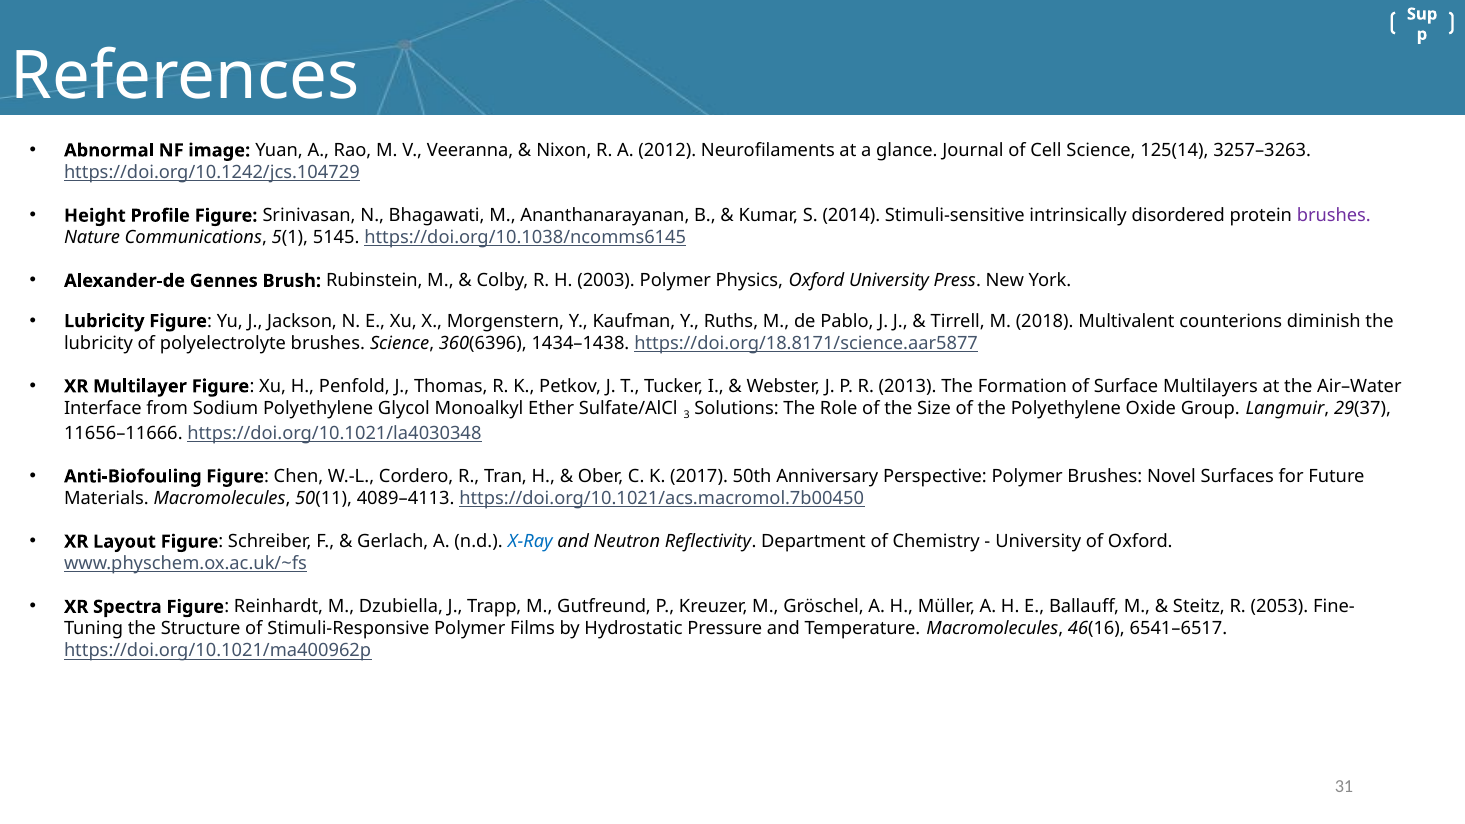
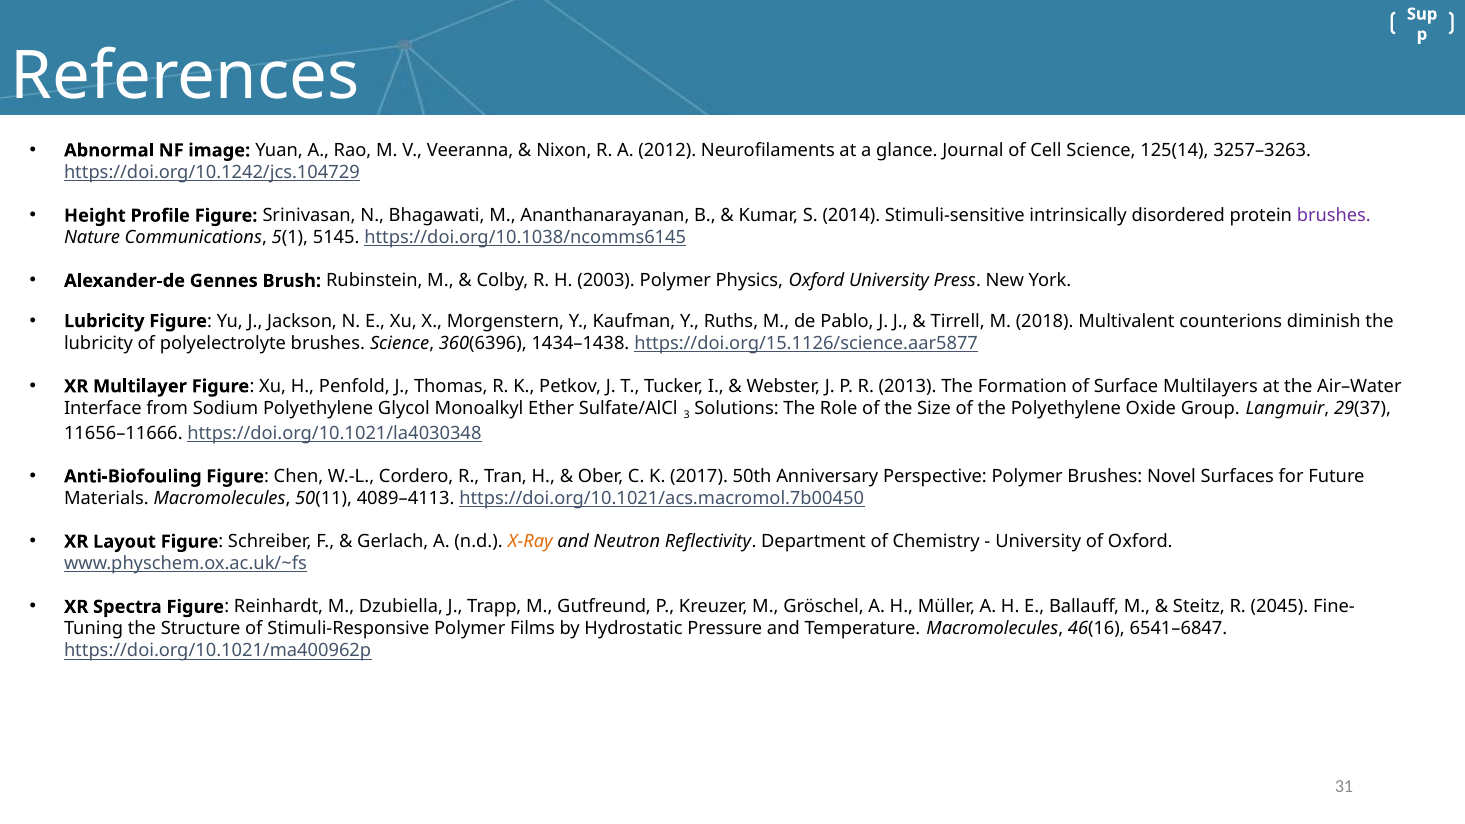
https://doi.org/18.8171/science.aar5877: https://doi.org/18.8171/science.aar5877 -> https://doi.org/15.1126/science.aar5877 (806, 343)
X-Ray colour: blue -> orange (530, 542)
2053: 2053 -> 2045 (1279, 607)
6541–6517: 6541–6517 -> 6541–6847 (1178, 629)
